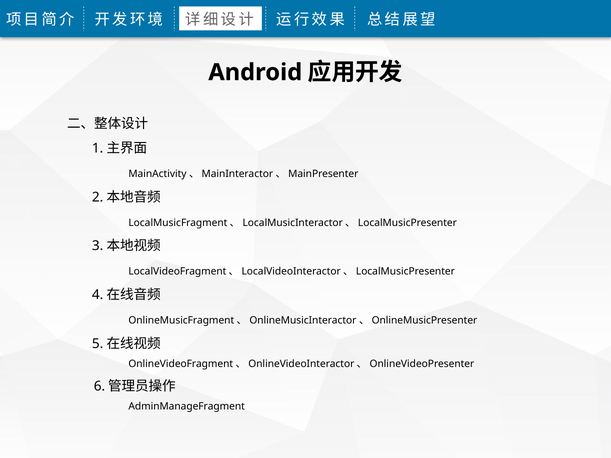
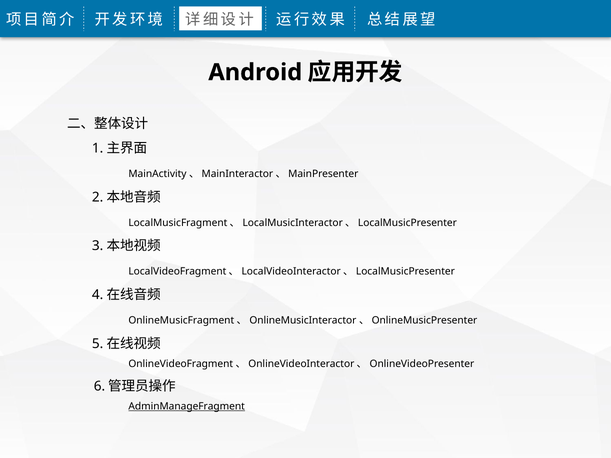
AdminManageFragment underline: none -> present (187, 407)
